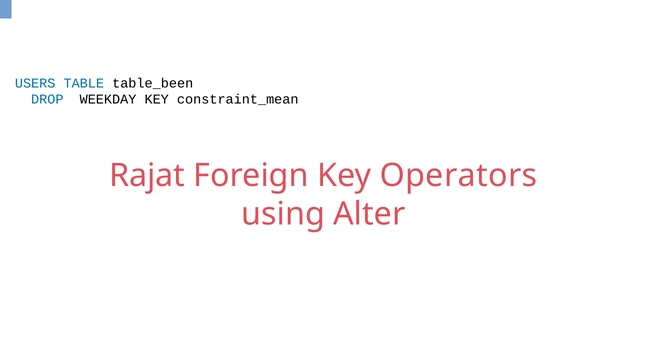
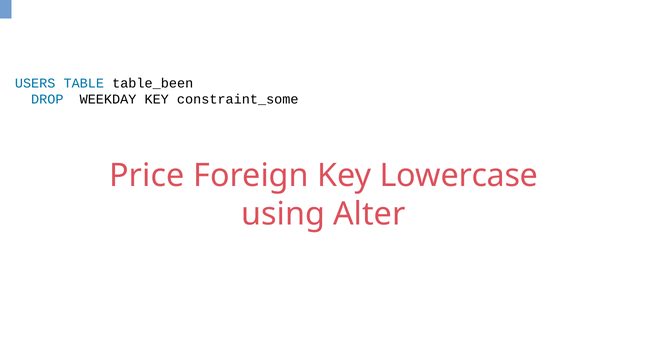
constraint_mean: constraint_mean -> constraint_some (238, 99)
Rajat: Rajat -> Price (147, 175)
Operators: Operators -> Lowercase (459, 175)
